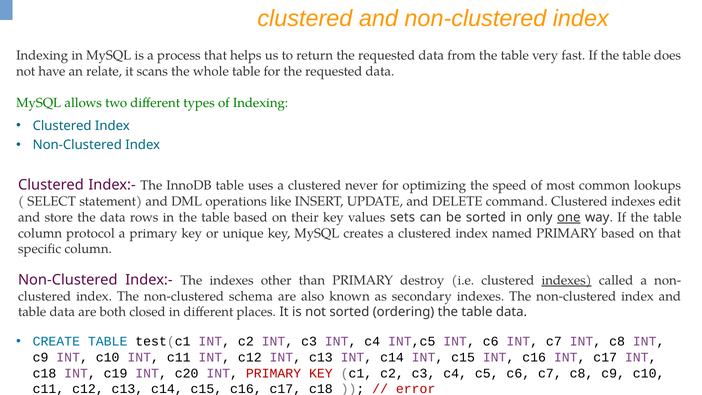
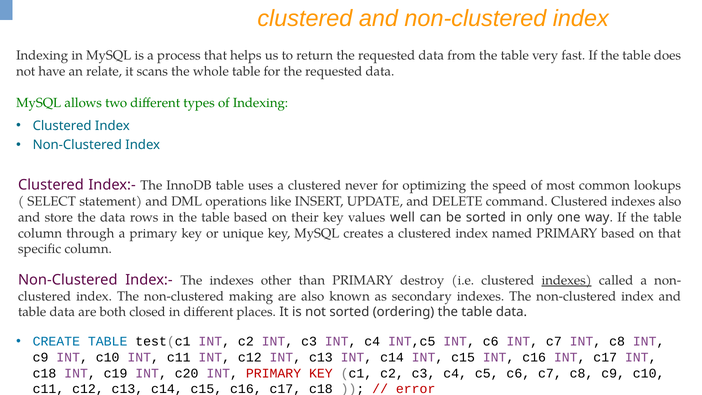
indexes edit: edit -> also (670, 202)
sets: sets -> well (403, 217)
one underline: present -> none (569, 217)
protocol: protocol -> through (90, 233)
schema: schema -> making (251, 296)
